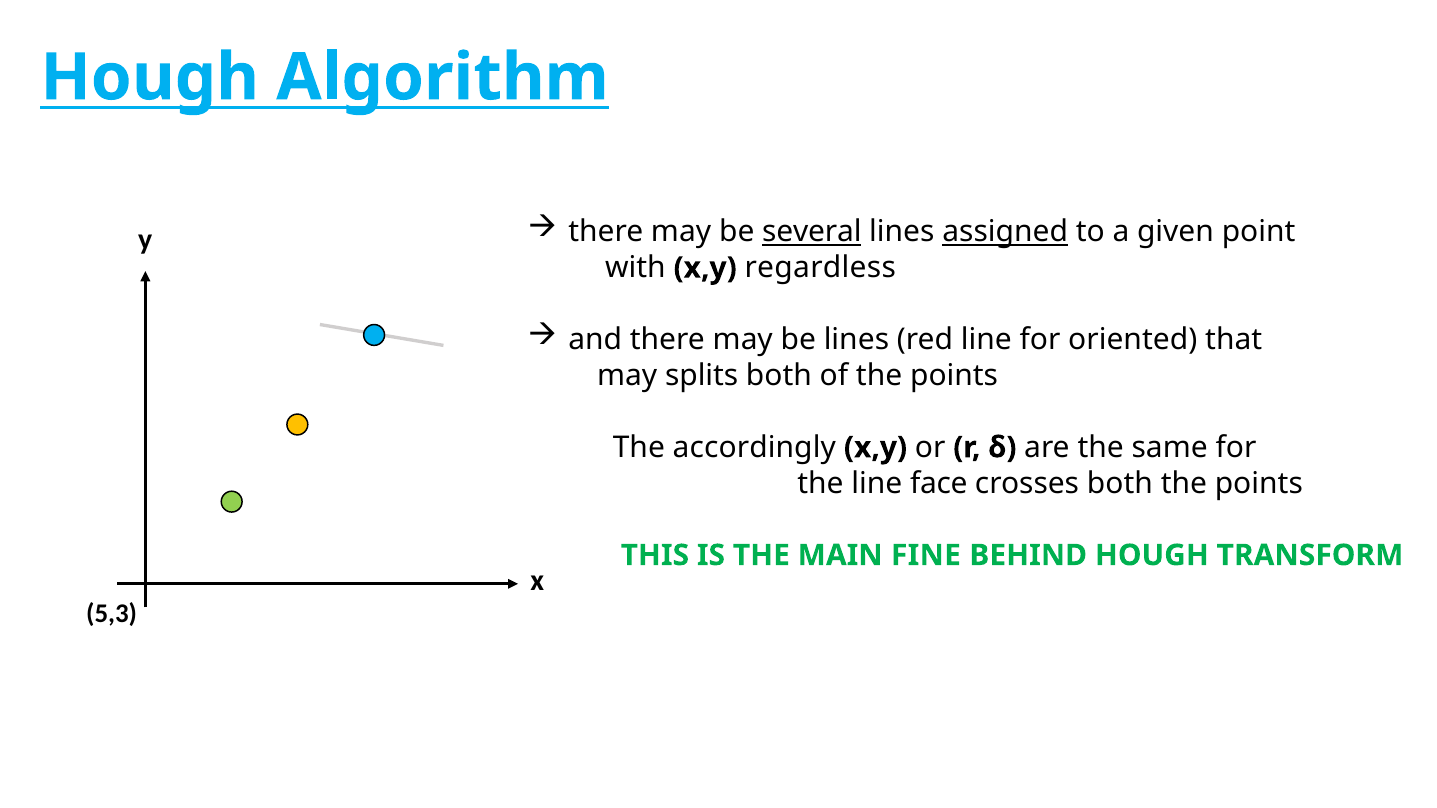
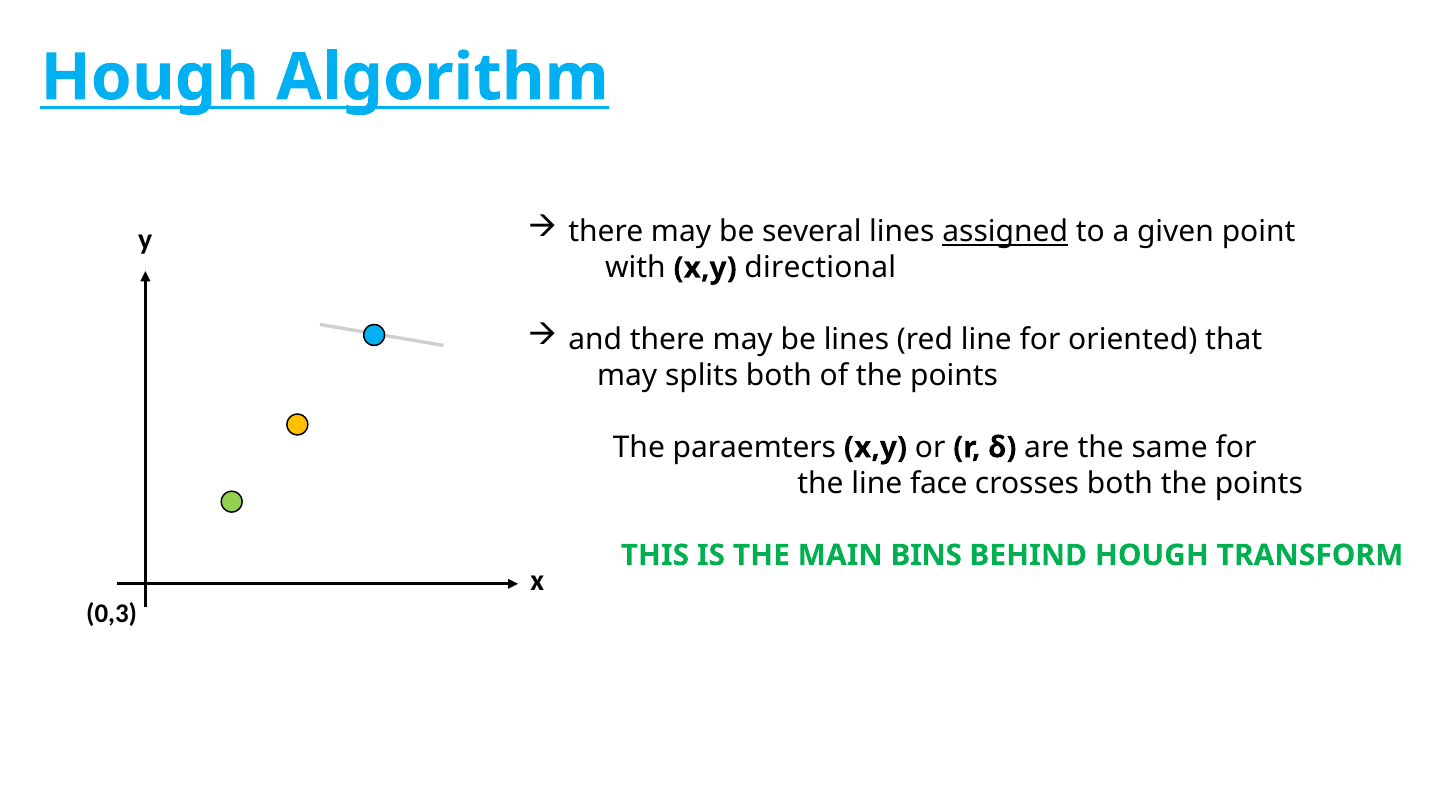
several underline: present -> none (812, 232)
regardless: regardless -> directional (820, 268)
accordingly: accordingly -> paraemters (754, 448)
FINE: FINE -> BINS (926, 555)
5,3: 5,3 -> 0,3 (112, 613)
